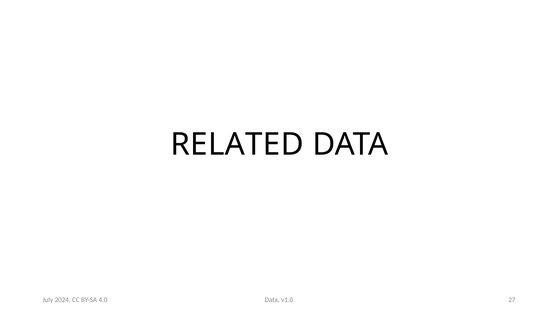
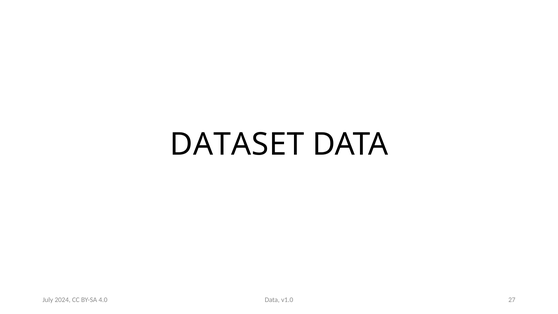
RELATED: RELATED -> DATASET (237, 144)
